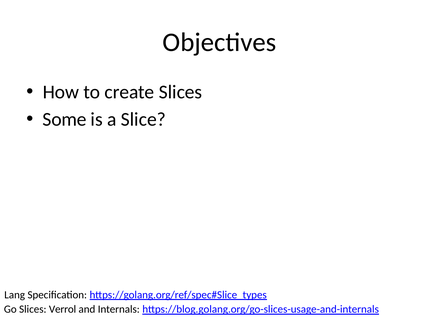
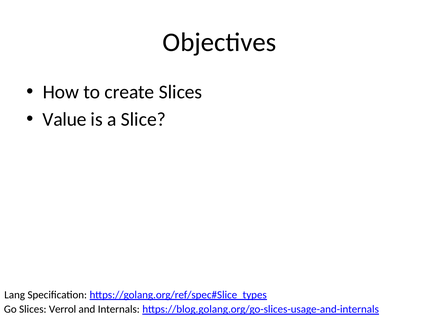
Some: Some -> Value (65, 119)
